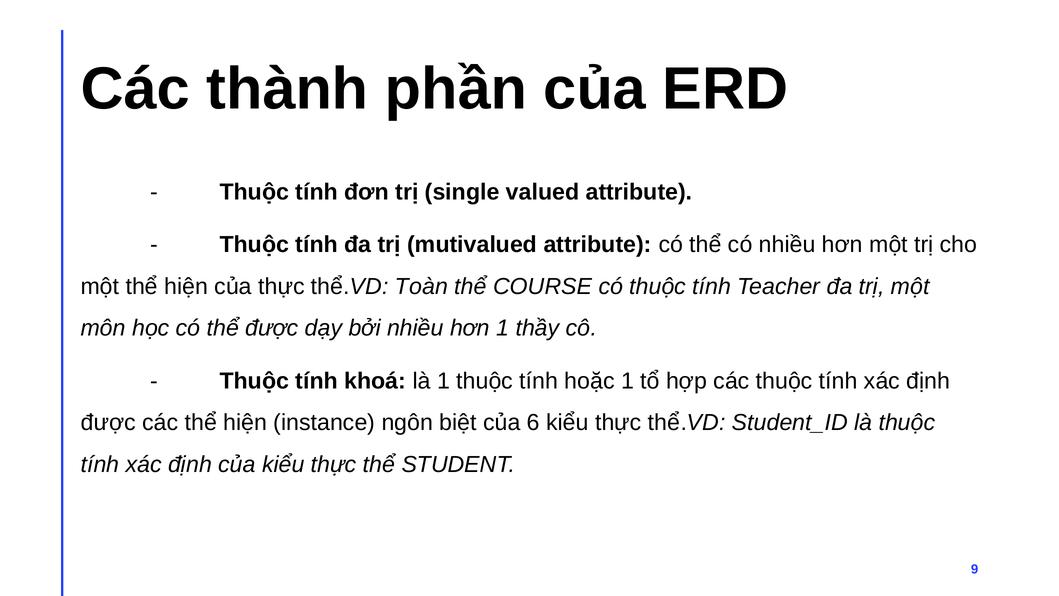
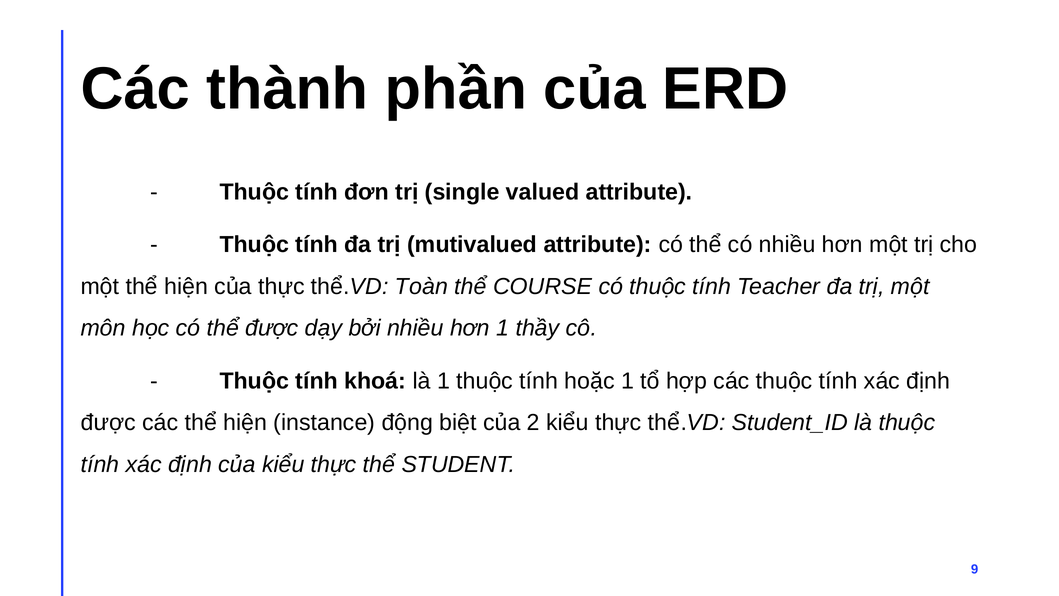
ngôn: ngôn -> động (407, 422)
6: 6 -> 2 (533, 422)
